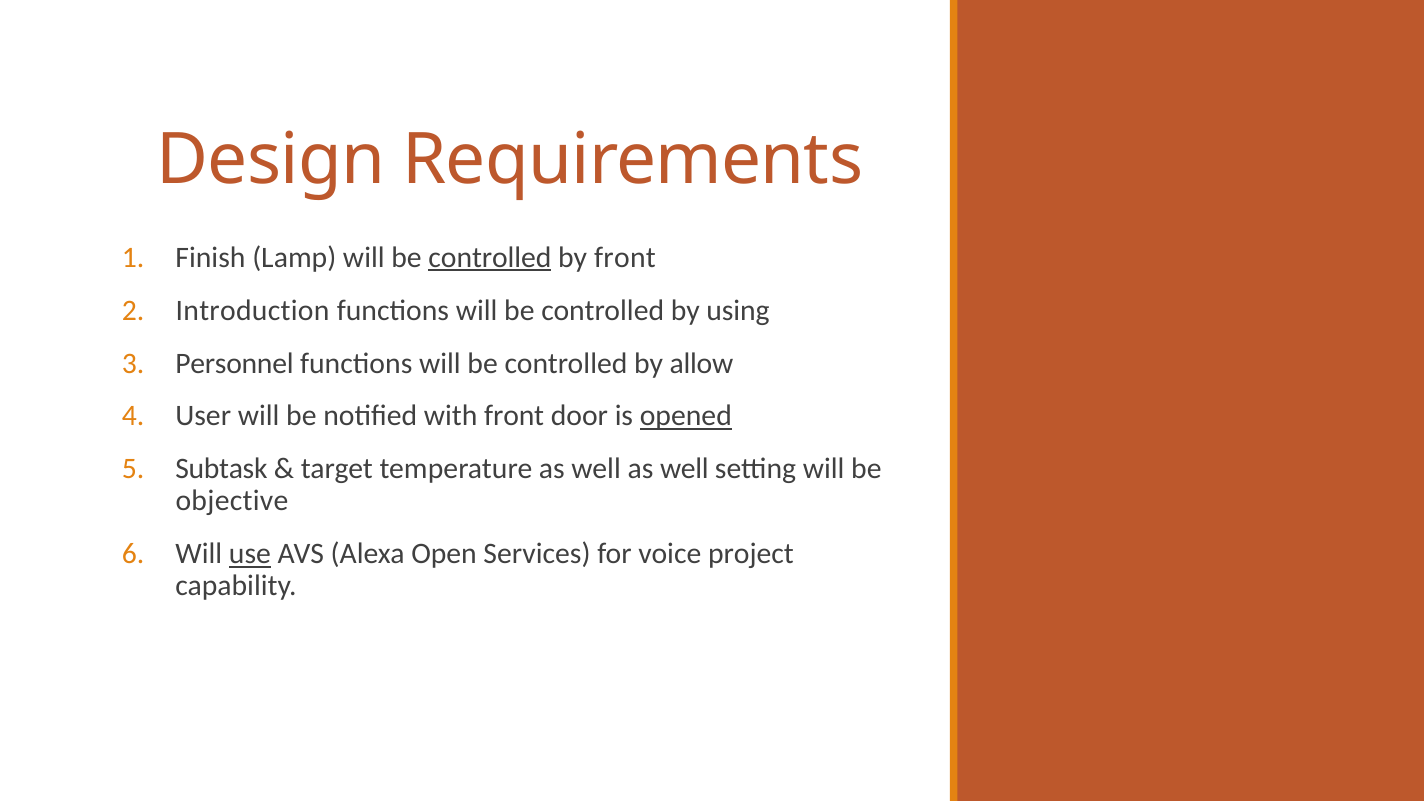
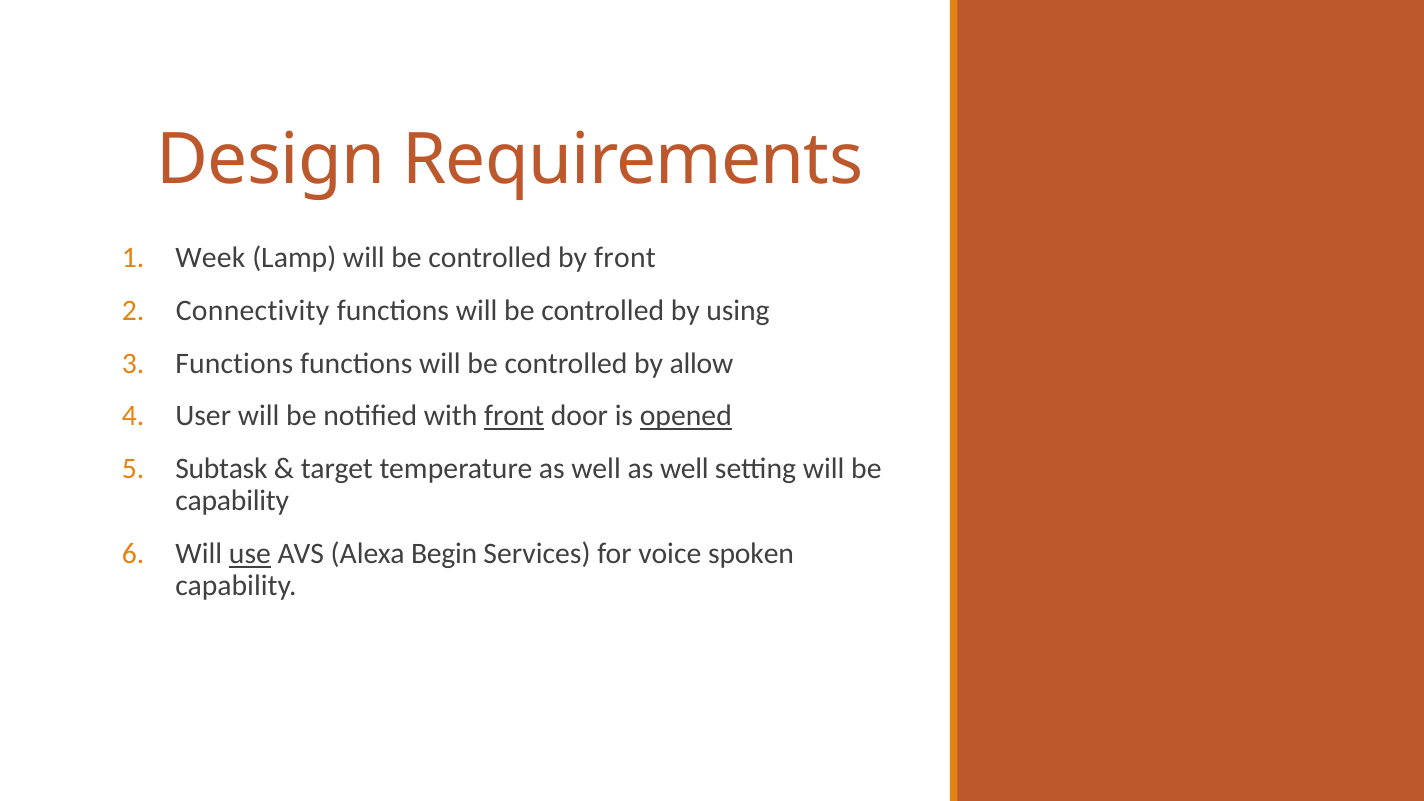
Finish: Finish -> Week (210, 258)
controlled underline: present -> none (490, 258)
Introduction: Introduction -> Connectivity (253, 310)
Personnel: Personnel -> Functions (234, 363)
front underline: none -> present (514, 416)
objective: objective -> capability (232, 501)
Open: Open -> Begin (444, 554)
project: project -> spoken (751, 554)
